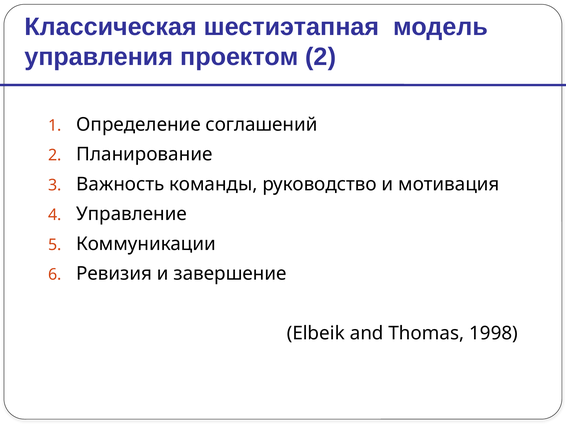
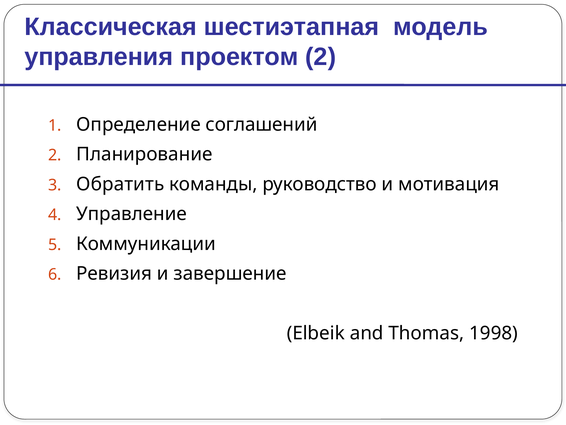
Важность: Важность -> Обратить (120, 184)
